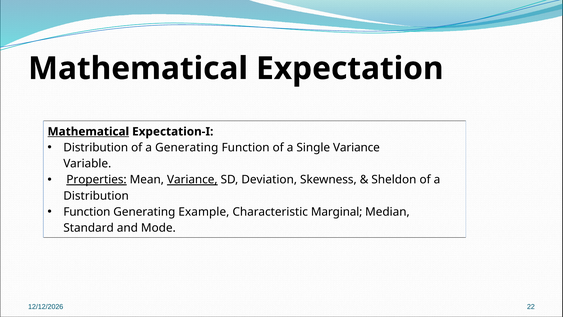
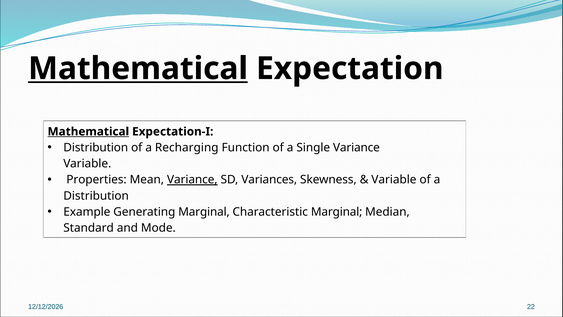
Mathematical underline: none -> present (138, 68)
a Generating: Generating -> Recharging (187, 148)
Properties underline: present -> none (97, 180)
Deviation: Deviation -> Variances (269, 180)
Sheldon: Sheldon -> Variable (394, 180)
Function: Function -> Example (87, 212)
Generating Example: Example -> Marginal (204, 212)
